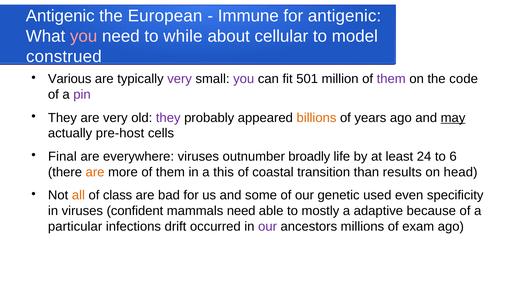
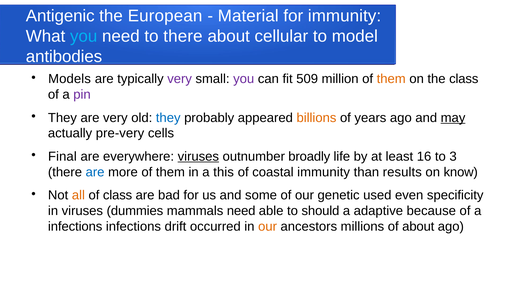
Immune: Immune -> Material (248, 16)
for antigenic: antigenic -> immunity (345, 16)
you colour: pink -> light blue (84, 36)
to while: while -> there (183, 36)
construed: construed -> antibodies (64, 57)
Various: Various -> Models (70, 79)
501: 501 -> 509 (307, 79)
them colour: purple -> orange (391, 79)
the code: code -> class (464, 79)
they colour: purple -> blue (168, 118)
pre-host: pre-host -> pre-very (120, 133)
viruses underline: none -> present (198, 156)
24: 24 -> 16 (424, 156)
6: 6 -> 3 (453, 156)
are colour: orange -> blue (95, 172)
coastal transition: transition -> immunity (324, 172)
head: head -> know (461, 172)
confident: confident -> dummies (135, 211)
mostly: mostly -> should (320, 211)
particular: particular -> infections (75, 226)
our colour: purple -> orange (268, 226)
of exam: exam -> about (418, 226)
